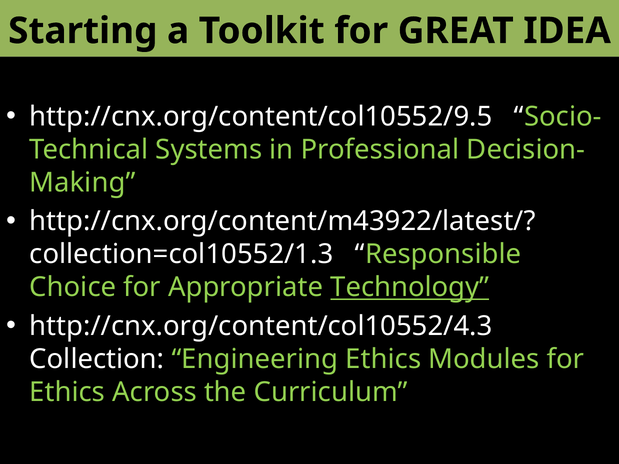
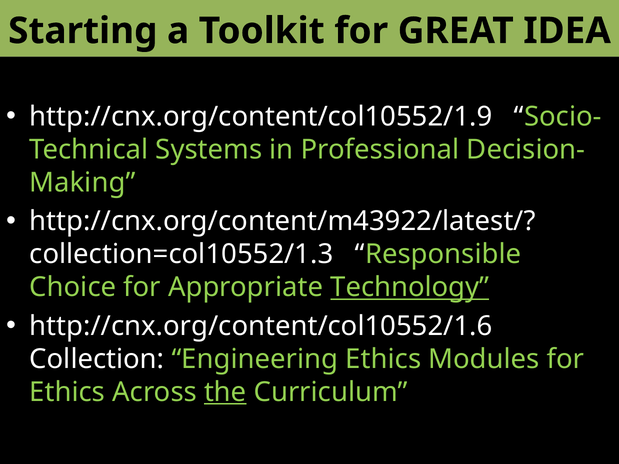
http://cnx.org/content/col10552/9.5: http://cnx.org/content/col10552/9.5 -> http://cnx.org/content/col10552/1.9 (261, 117)
http://cnx.org/content/col10552/4.3: http://cnx.org/content/col10552/4.3 -> http://cnx.org/content/col10552/1.6 (261, 326)
the underline: none -> present (225, 392)
